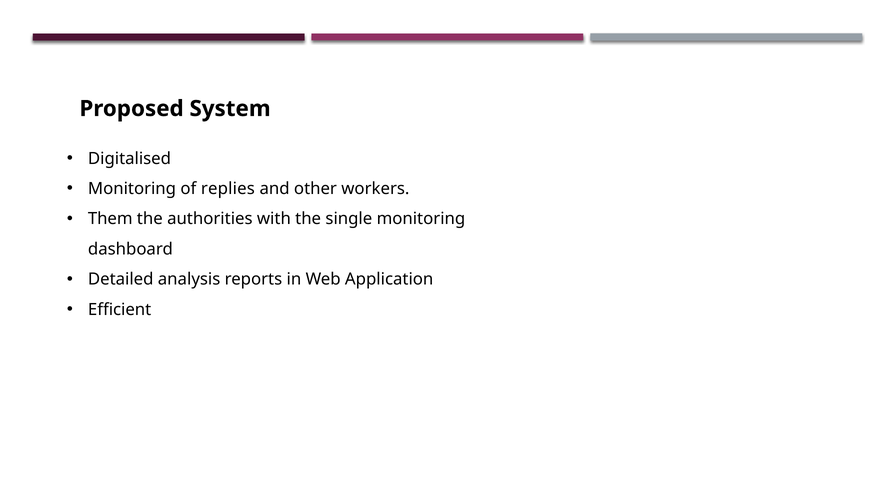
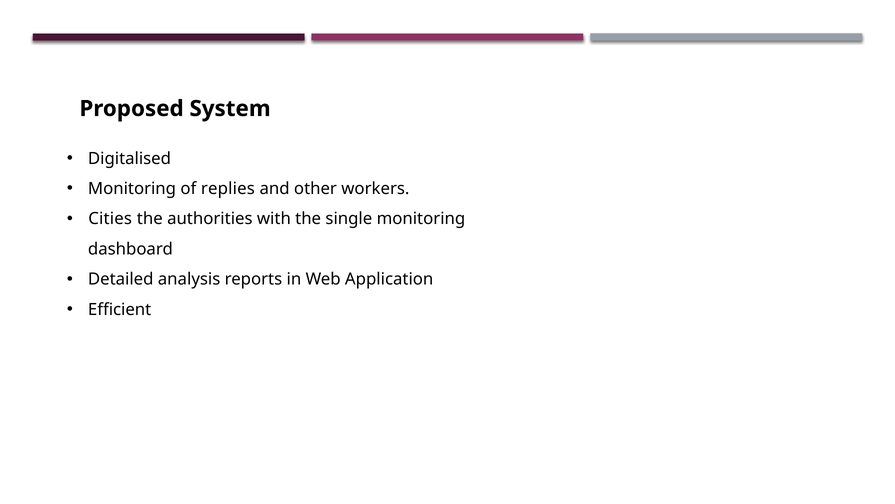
Them: Them -> Cities (110, 219)
